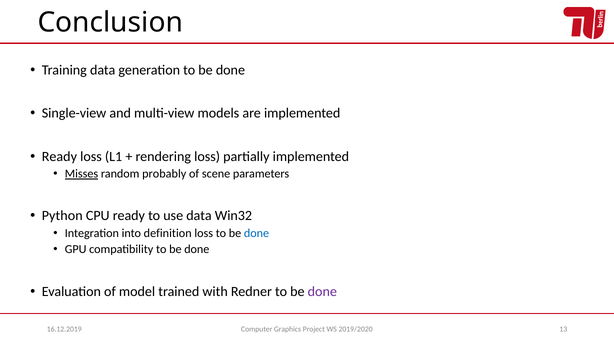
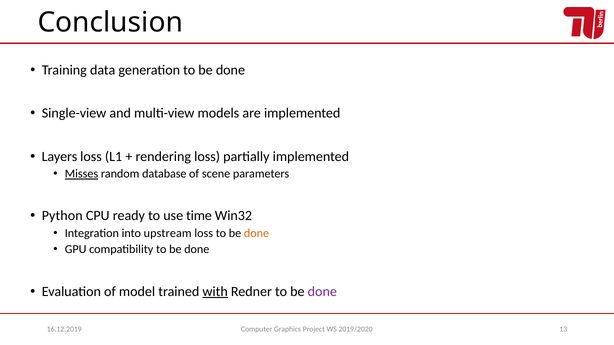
Ready: Ready -> Layers (59, 157)
probably: probably -> database (164, 174)
use data: data -> time (199, 216)
definition: definition -> upstream (168, 233)
done colour: blue -> orange (257, 233)
with underline: none -> present (215, 292)
